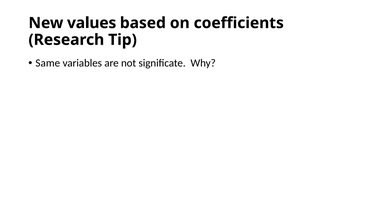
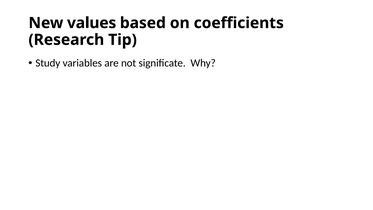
Same: Same -> Study (48, 63)
